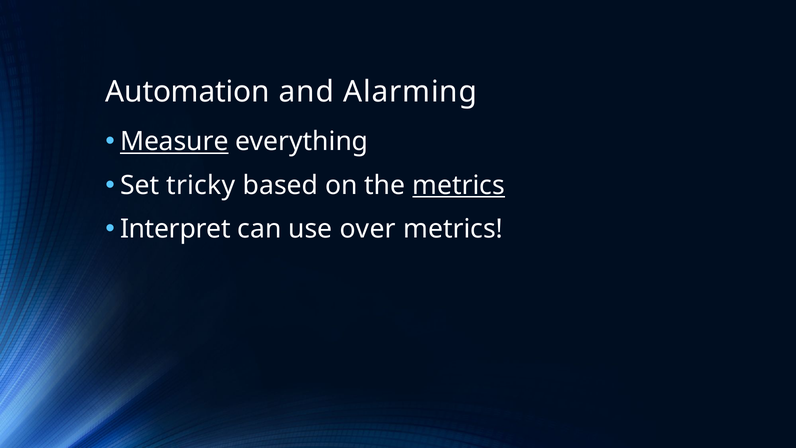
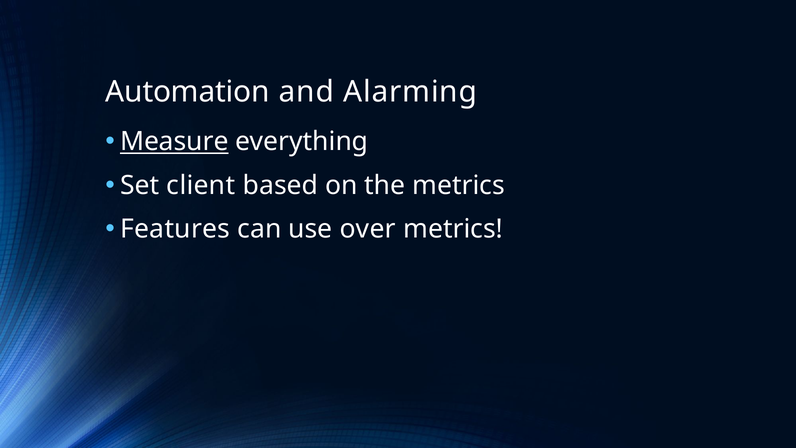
tricky: tricky -> client (201, 185)
metrics underline: present -> none (459, 185)
Interpret: Interpret -> Features (175, 229)
